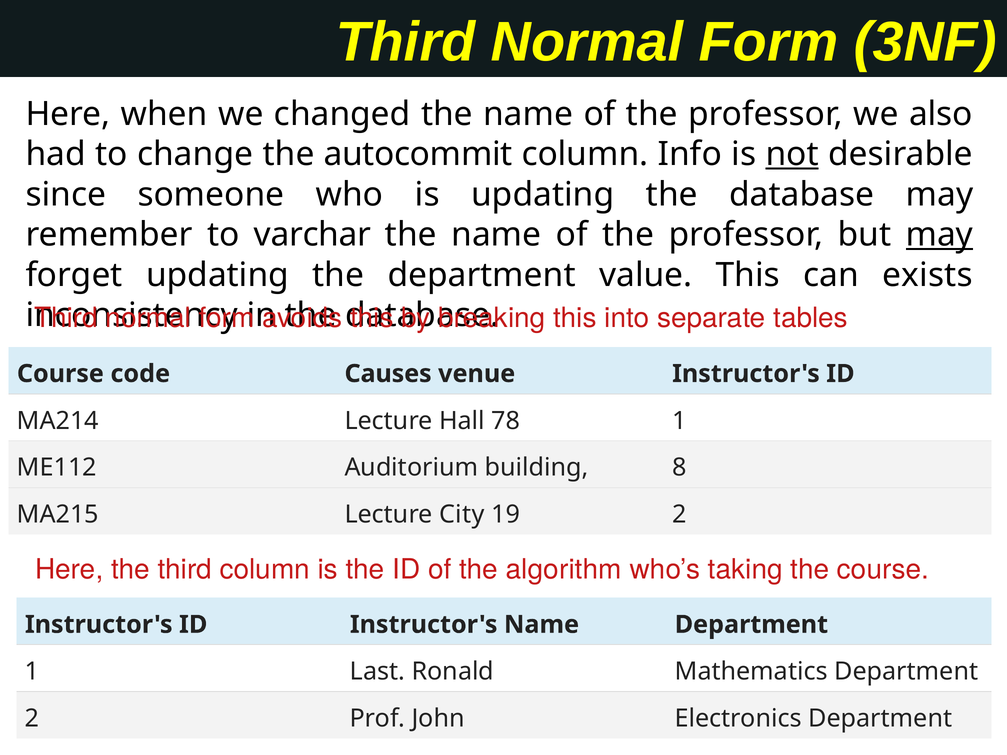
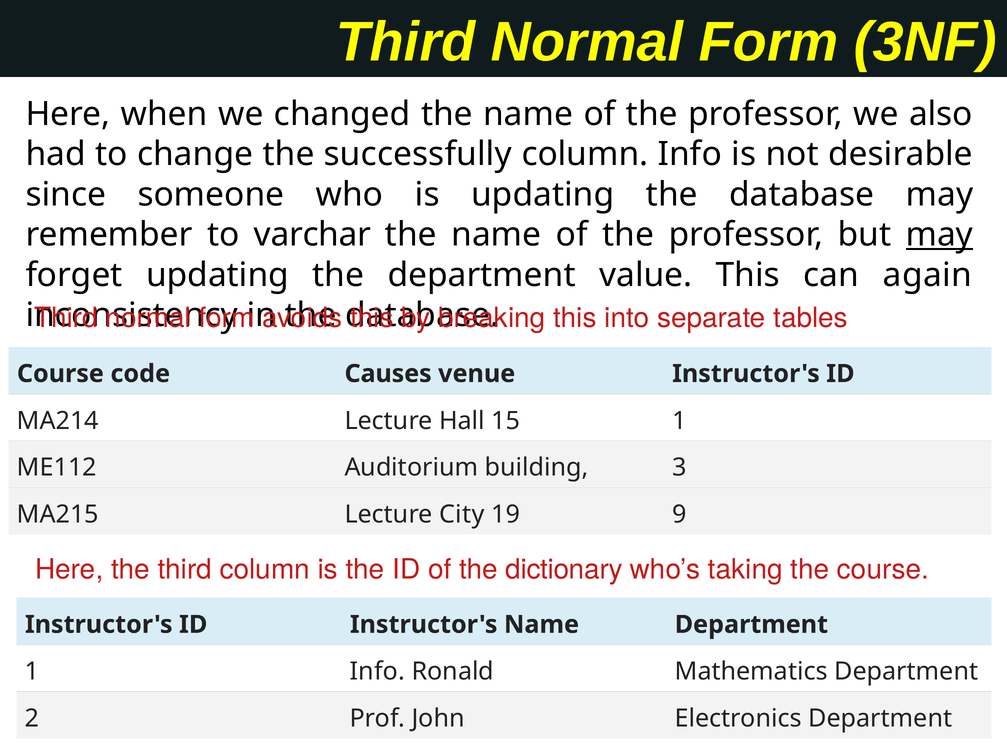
autocommit: autocommit -> successfully (418, 154)
not underline: present -> none (792, 154)
exists: exists -> again (927, 275)
78: 78 -> 15 (506, 421)
8: 8 -> 3 (679, 468)
19 2: 2 -> 9 (679, 515)
algorithm: algorithm -> dictionary (564, 570)
1 Last: Last -> Info (377, 672)
